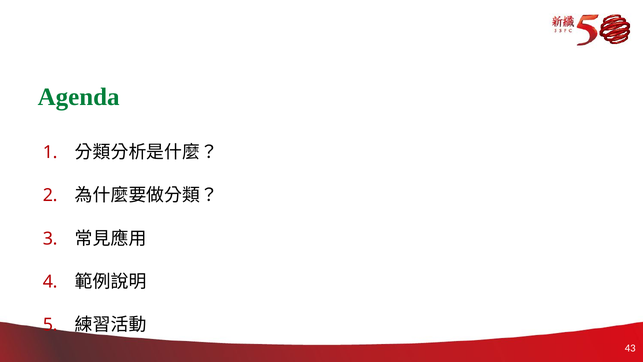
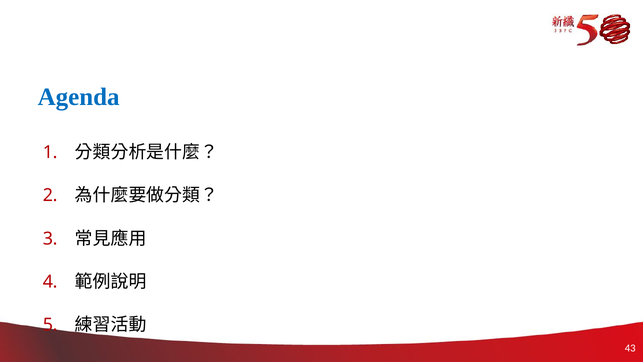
Agenda colour: green -> blue (79, 97)
